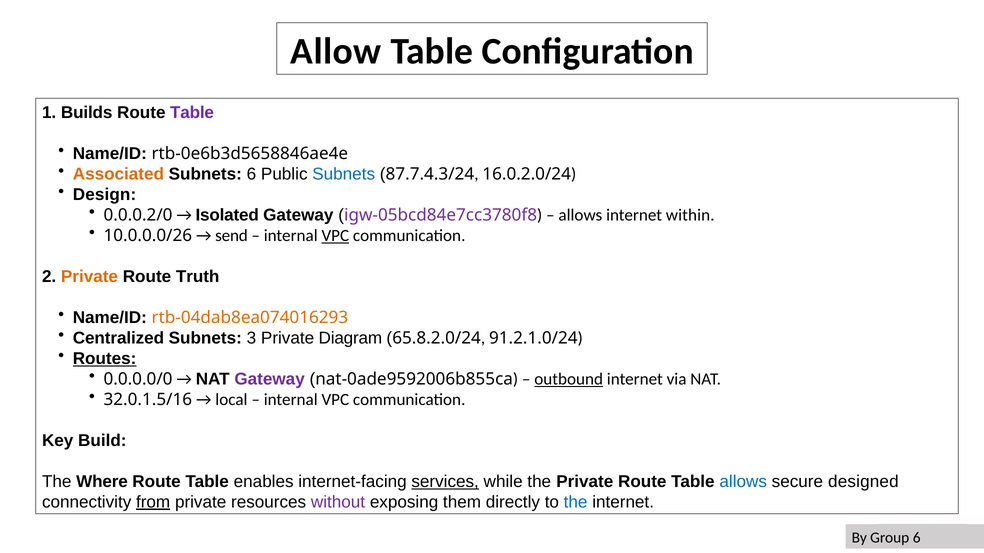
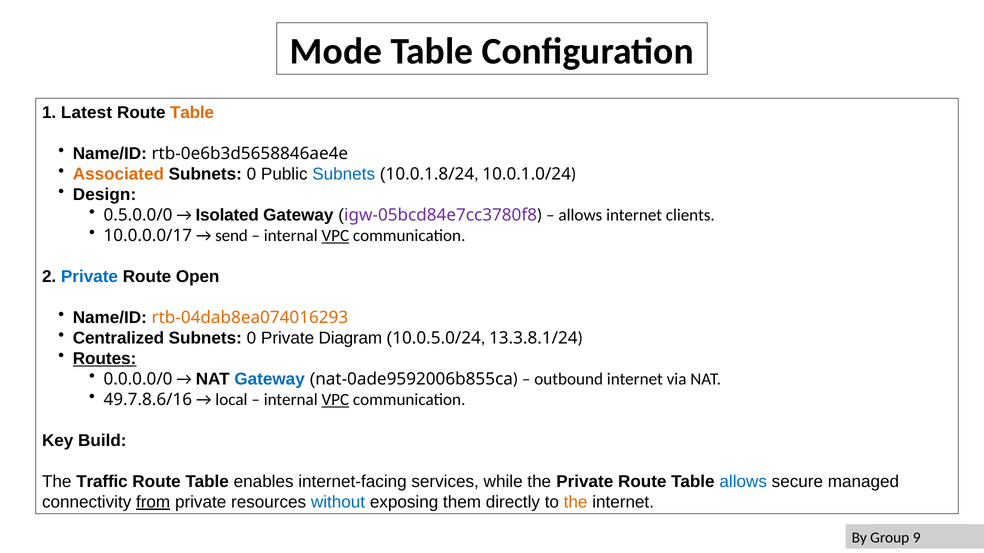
Allow: Allow -> Mode (336, 51)
Builds: Builds -> Latest (87, 113)
Table colour: purple -> orange (192, 113)
6: 6 -> 0 (251, 174)
87.7.4.3/24: 87.7.4.3/24 -> 10.0.1.8/24 (430, 174)
16.0.2.0/24: 16.0.2.0/24 -> 10.0.1.0/24 (527, 174)
0.0.0.2/0: 0.0.0.2/0 -> 0.5.0.0/0 (138, 215)
within: within -> clients (690, 215)
10.0.0.0/26: 10.0.0.0/26 -> 10.0.0.0/17 (148, 236)
Private colour: orange -> blue (89, 277)
Truth: Truth -> Open (198, 277)
3: 3 -> 0 (251, 338)
65.8.2.0/24: 65.8.2.0/24 -> 10.0.5.0/24 (437, 338)
91.2.1.0/24: 91.2.1.0/24 -> 13.3.8.1/24 (533, 338)
Gateway colour: purple -> blue (270, 379)
outbound underline: present -> none (569, 379)
32.0.1.5/16: 32.0.1.5/16 -> 49.7.8.6/16 (148, 400)
VPC underline: none -> present (335, 400)
Where: Where -> Traffic (102, 482)
services underline: present -> none (445, 482)
designed: designed -> managed (863, 482)
without colour: purple -> blue (338, 502)
the colour: blue -> orange (576, 502)
Group 6: 6 -> 9 (917, 538)
